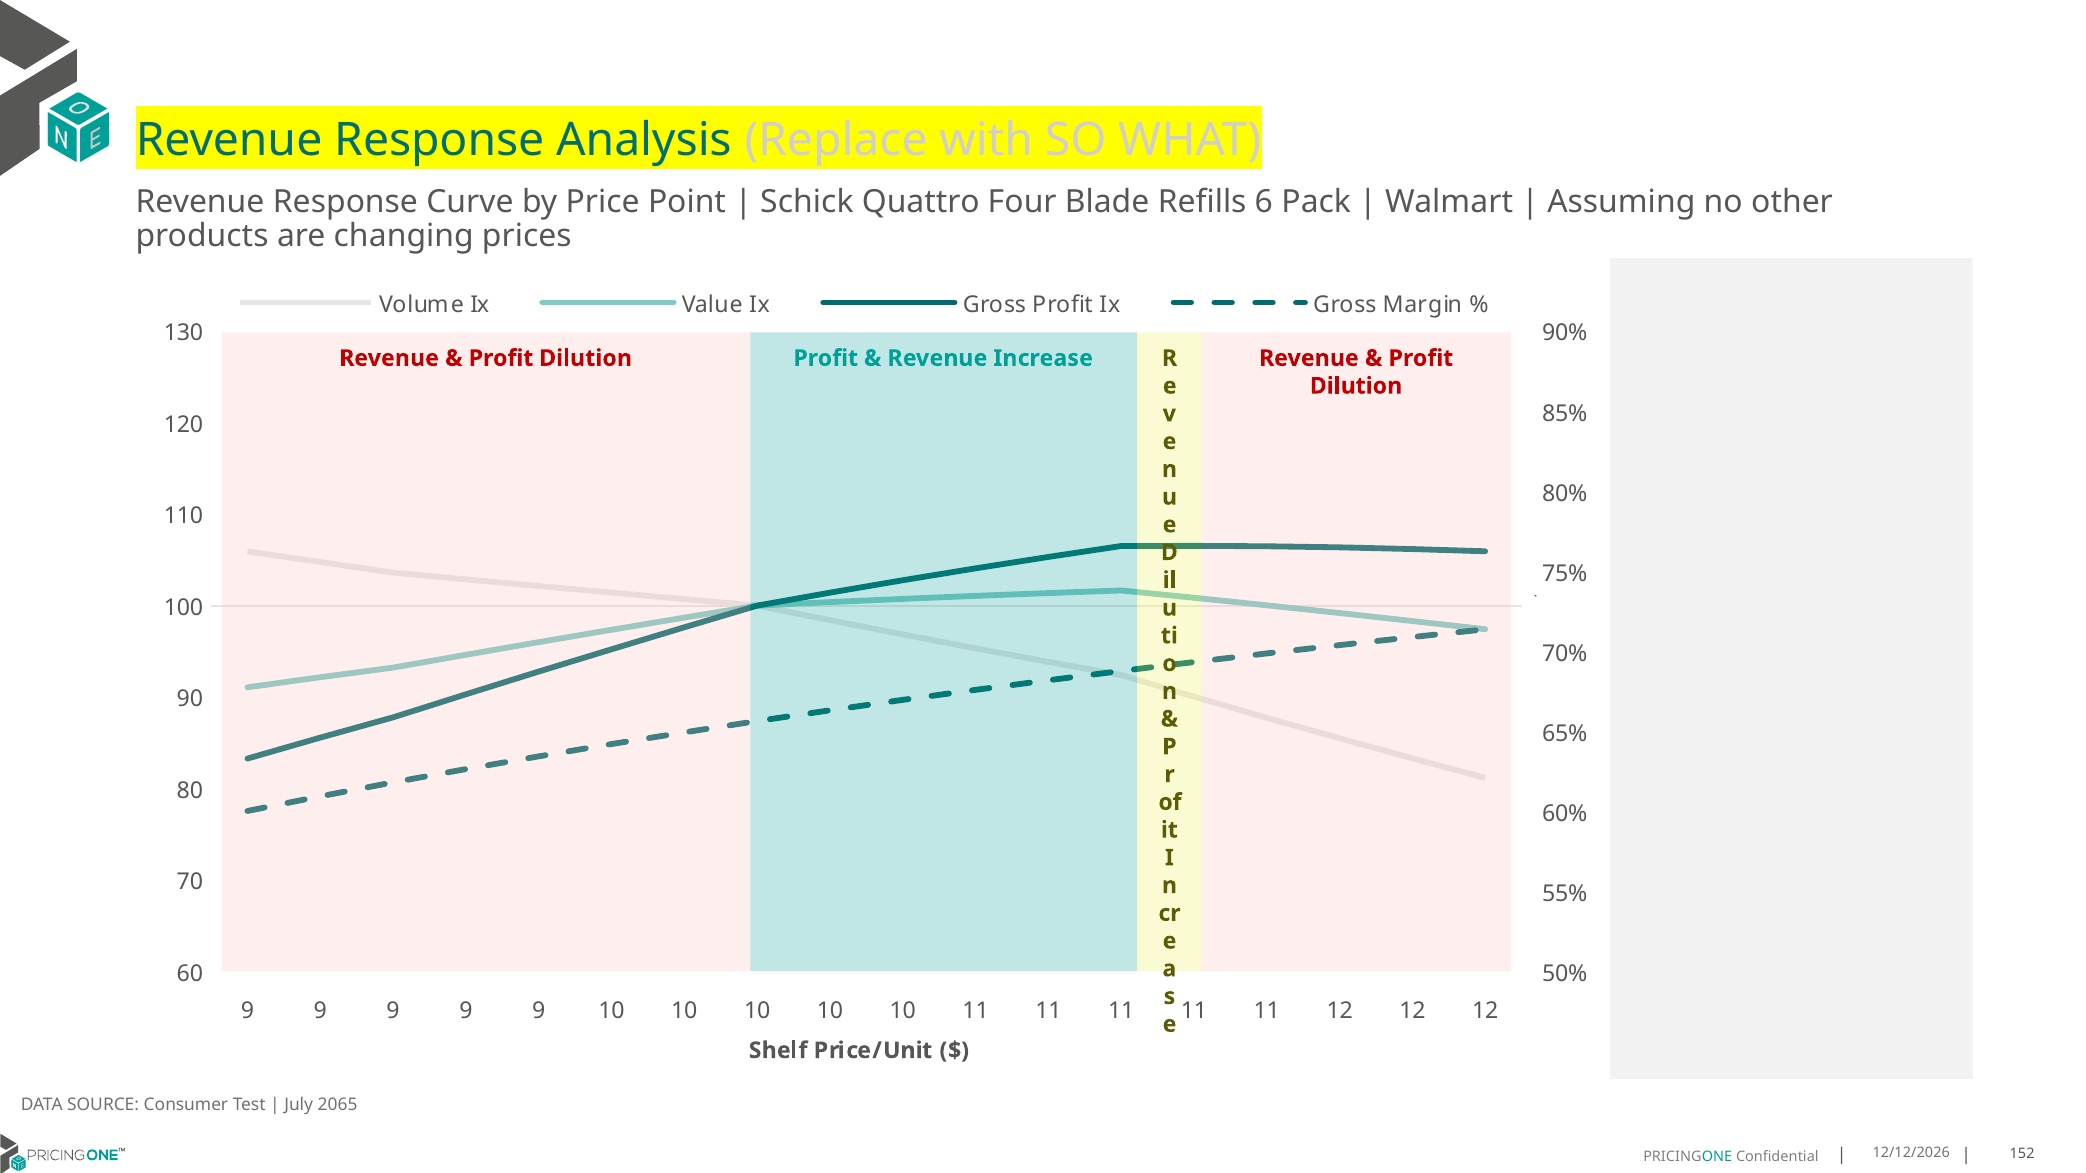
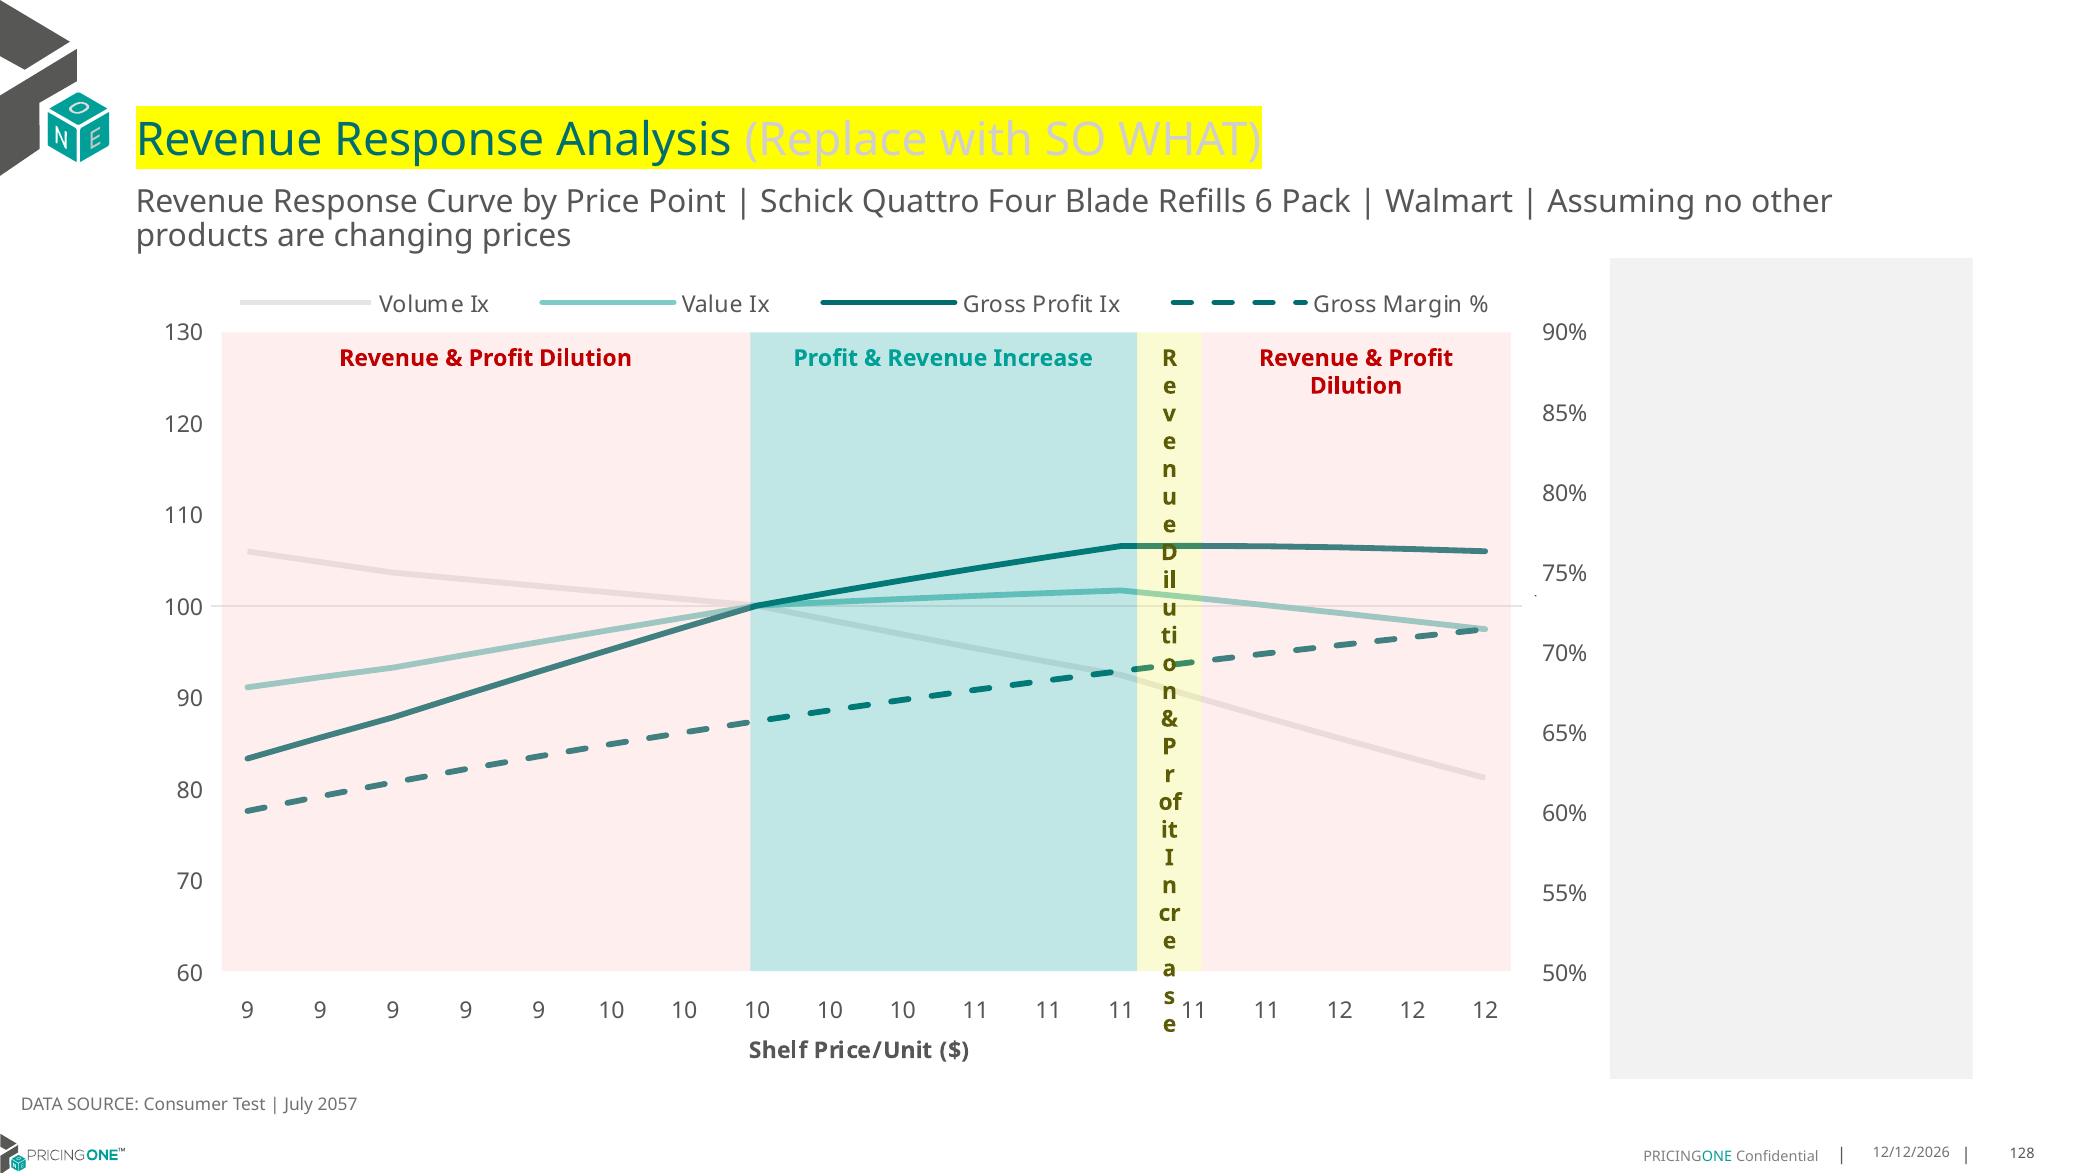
2065: 2065 -> 2057 (338, 1105)
152: 152 -> 128 (2022, 1154)
